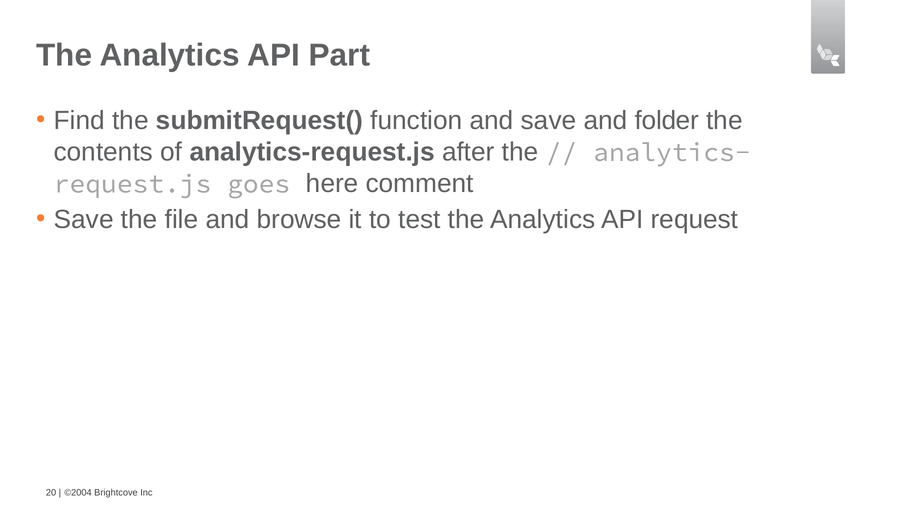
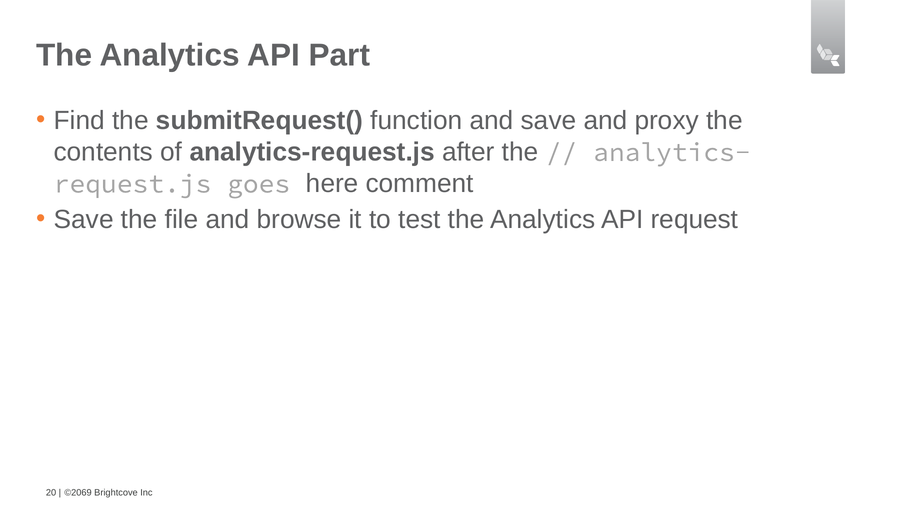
folder: folder -> proxy (667, 121)
©2004: ©2004 -> ©2069 (78, 493)
